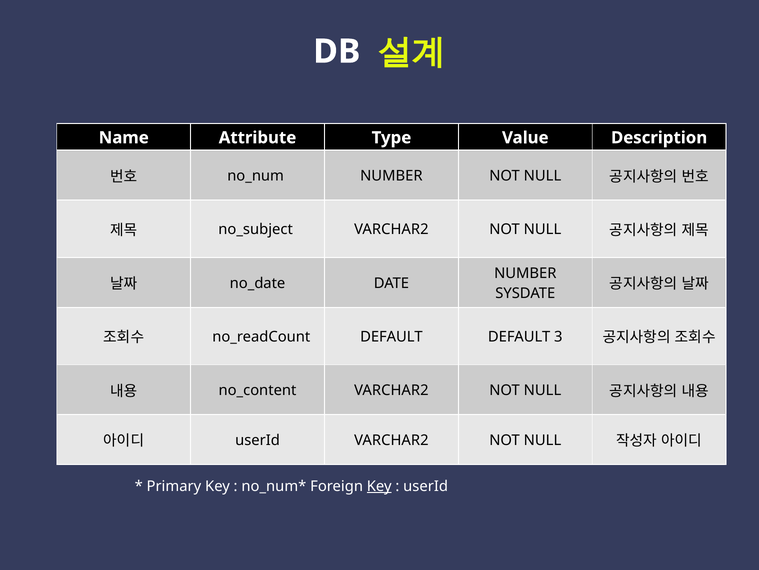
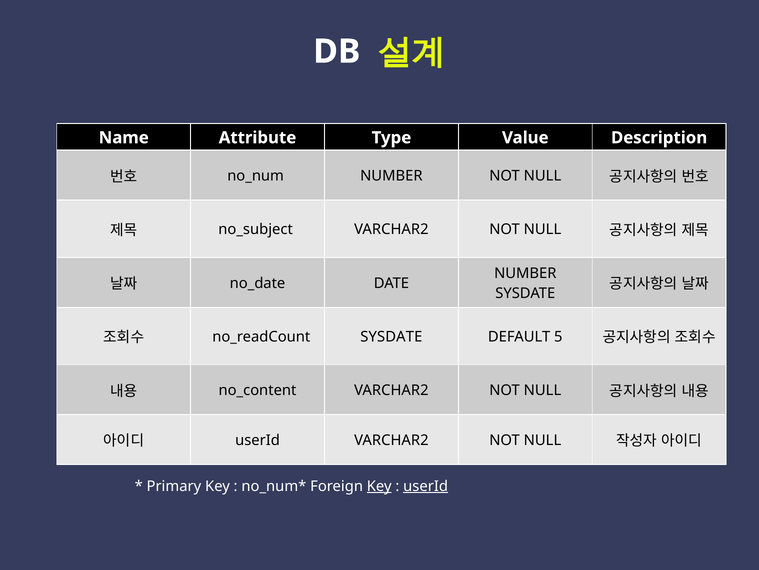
DEFAULT: DEFAULT -> SYSDATE (391, 336)
3: 3 -> 5 (558, 336)
userId underline: none -> present (426, 486)
